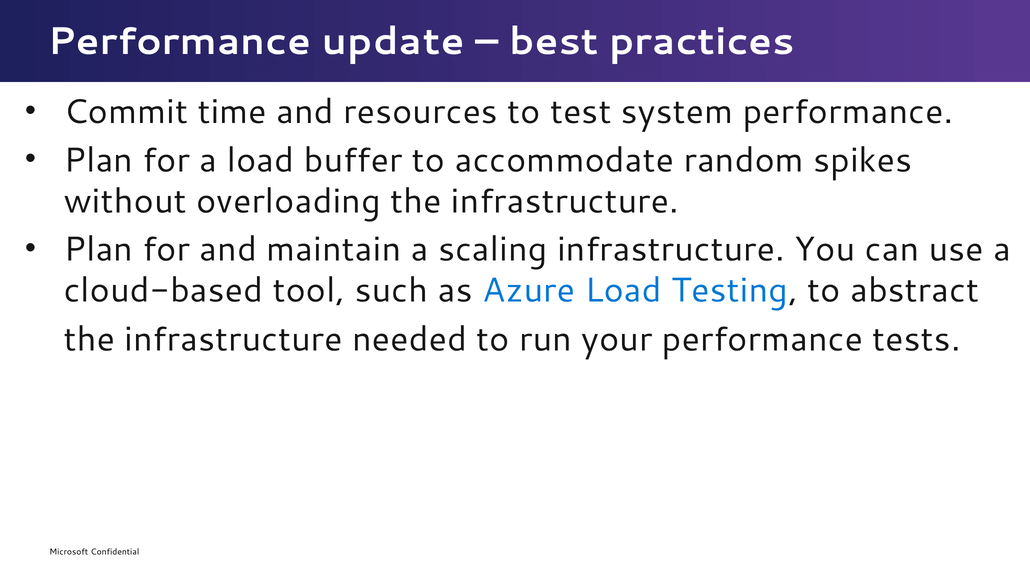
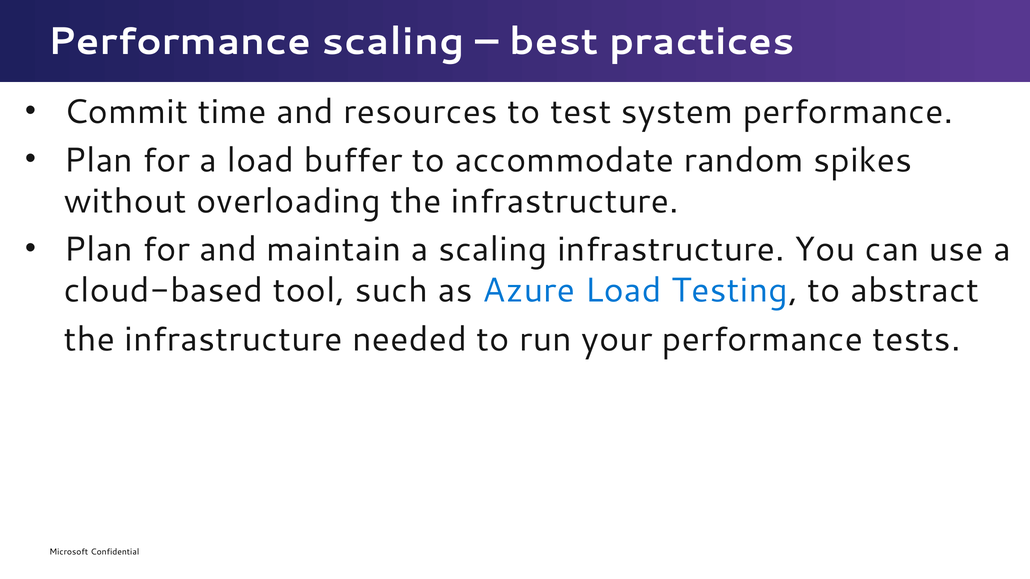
Performance update: update -> scaling (393, 42)
